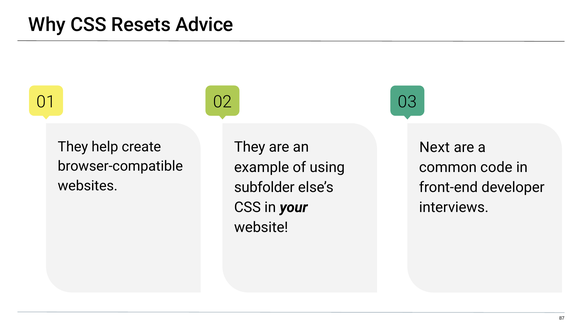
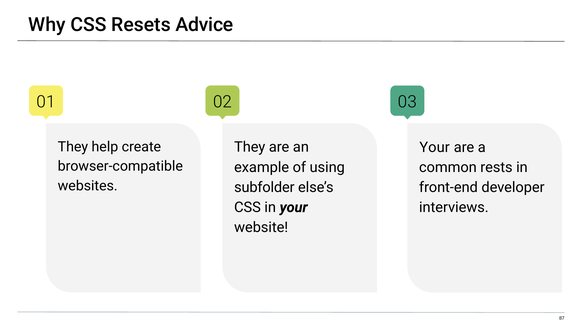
Next: Next -> Your (435, 147)
code: code -> rests (496, 167)
